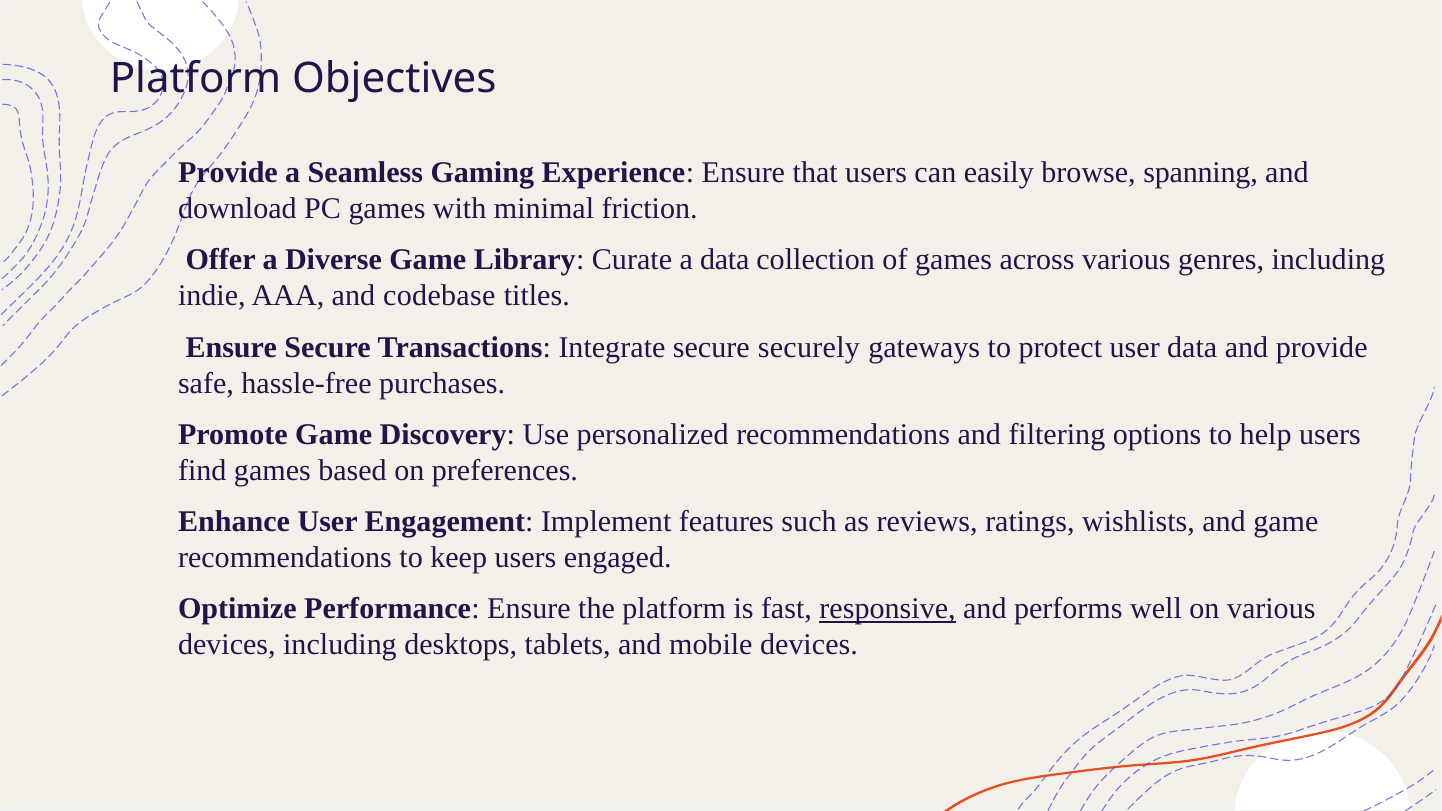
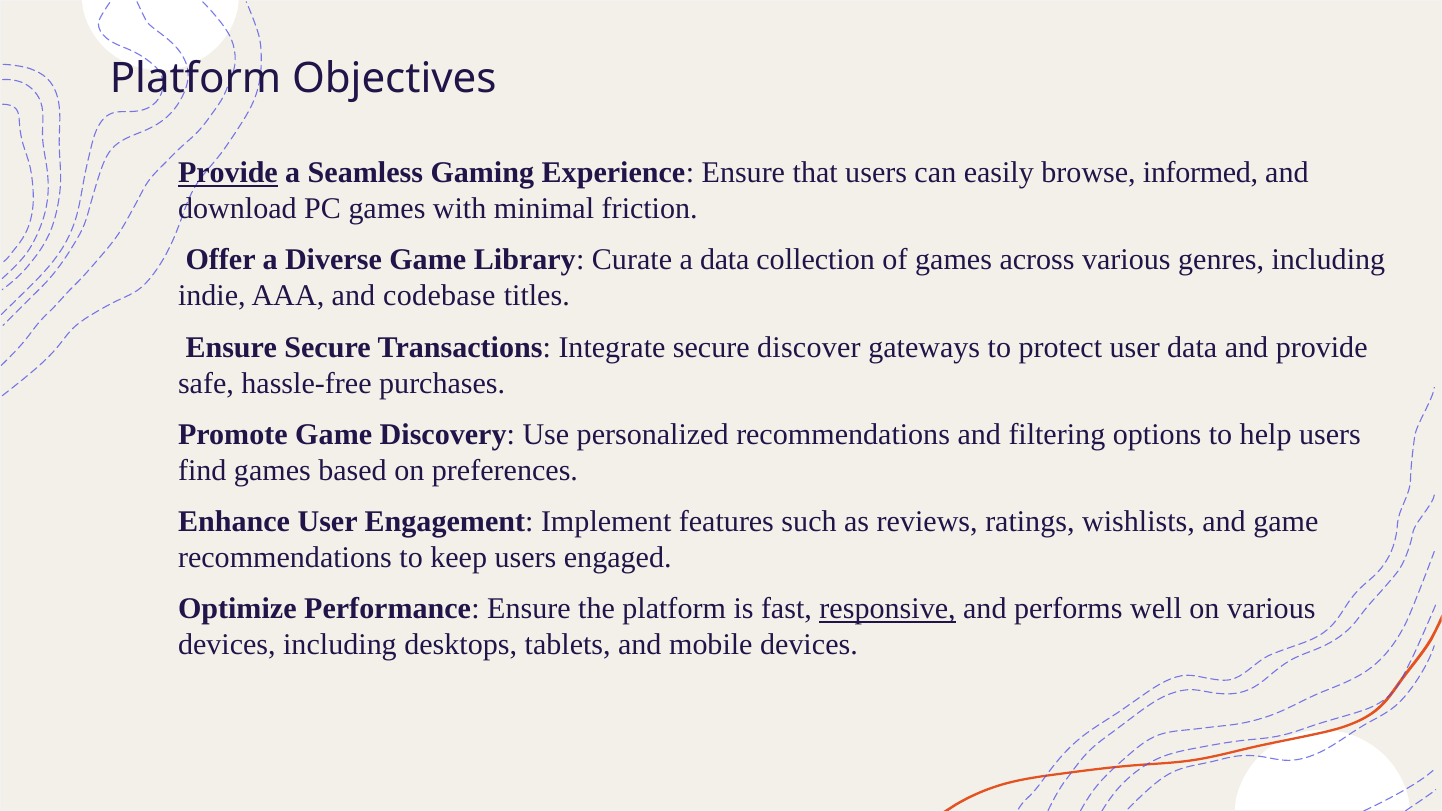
Provide underline: none -> present (228, 173)
spanning: spanning -> informed (1201, 173)
securely: securely -> discover (809, 347)
